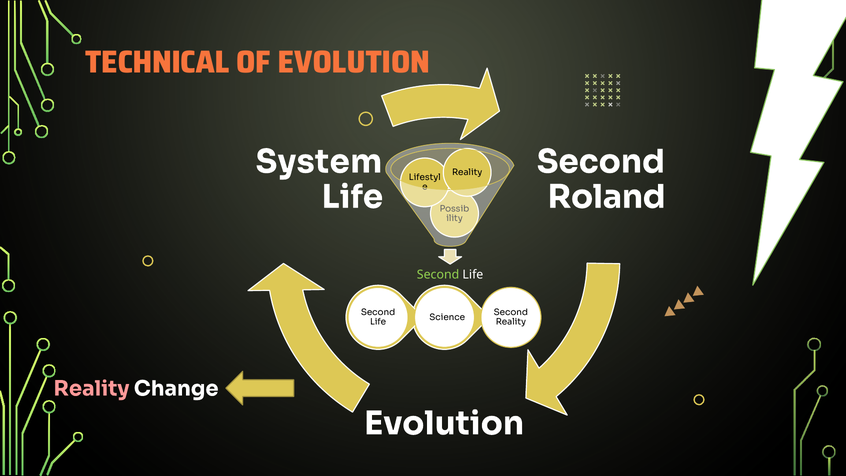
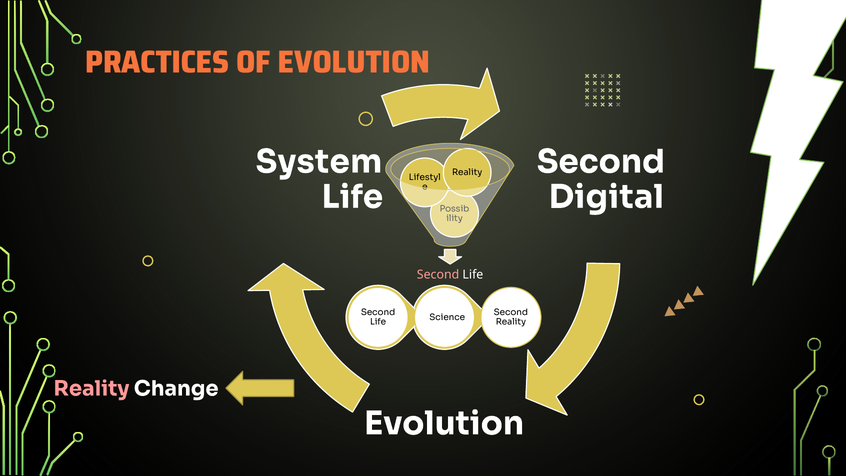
TECHNICAL: TECHNICAL -> PRACTICES (157, 62)
Roland: Roland -> Digital (606, 197)
Second colour: light green -> pink (438, 275)
